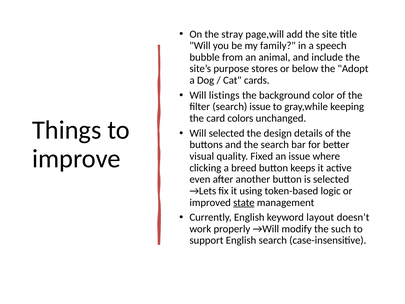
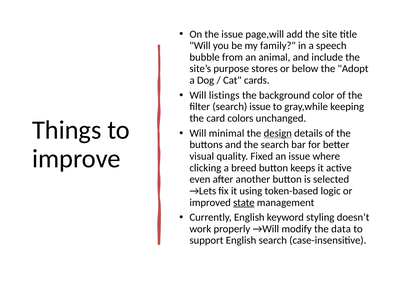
the stray: stray -> issue (232, 34)
Will selected: selected -> minimal (227, 133)
design underline: none -> present (278, 133)
layout: layout -> styling (320, 217)
such: such -> data (341, 229)
